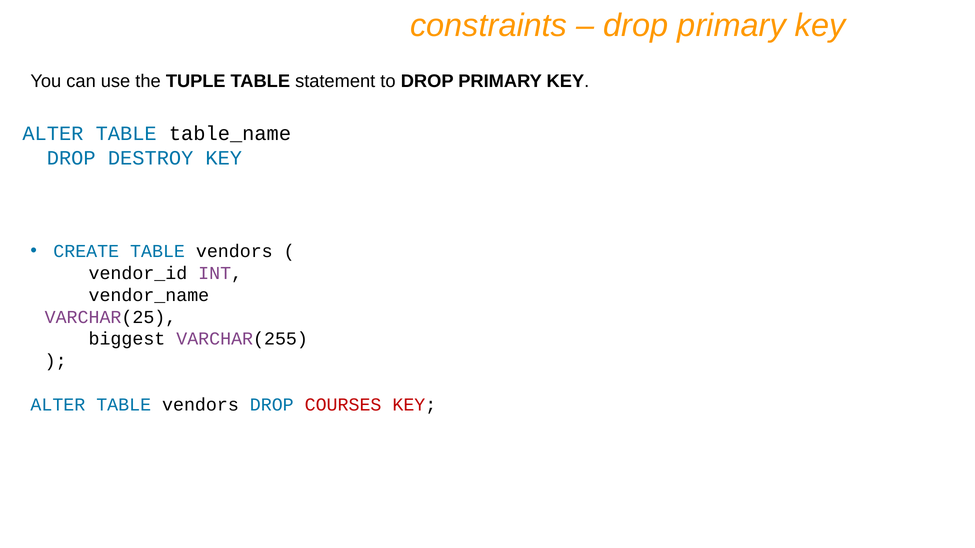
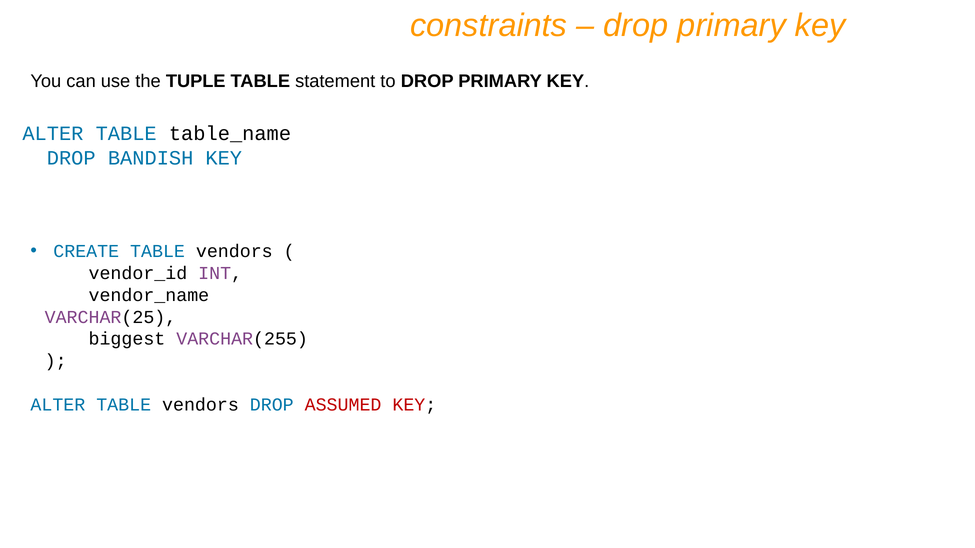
DESTROY: DESTROY -> BANDISH (151, 158)
COURSES: COURSES -> ASSUMED (343, 405)
